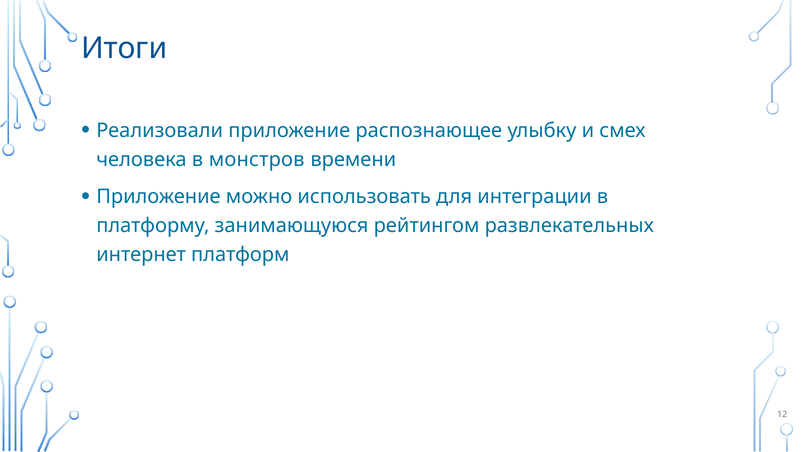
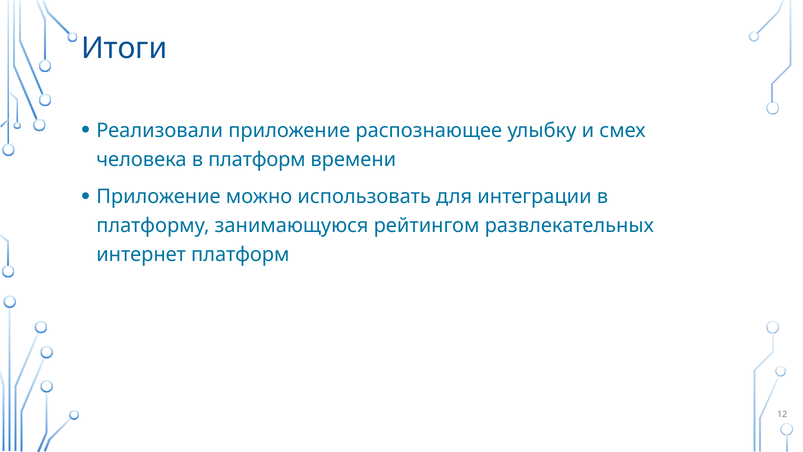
в монстров: монстров -> платформ (257, 159)
